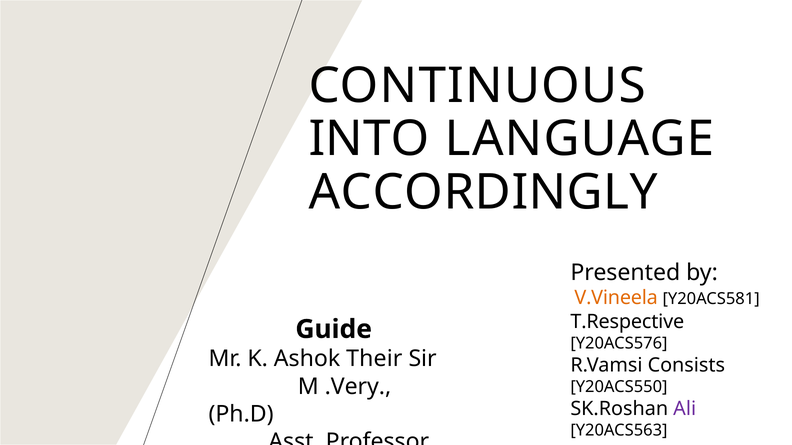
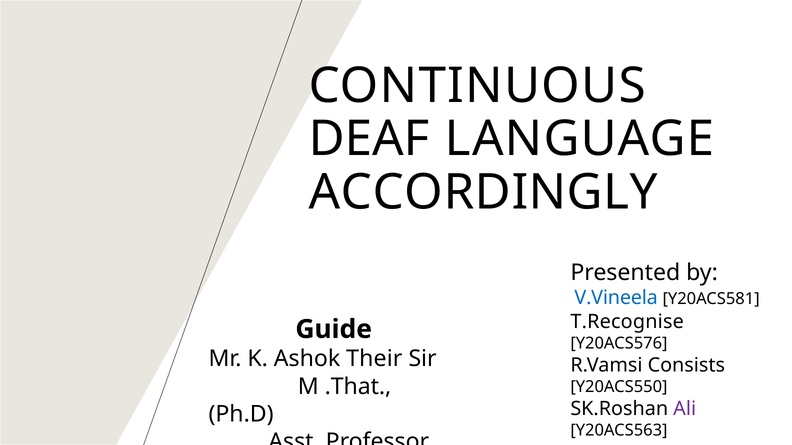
INTO: INTO -> DEAF (369, 139)
V.Vineela colour: orange -> blue (616, 298)
T.Respective: T.Respective -> T.Recognise (627, 322)
.Very: .Very -> .That (358, 387)
